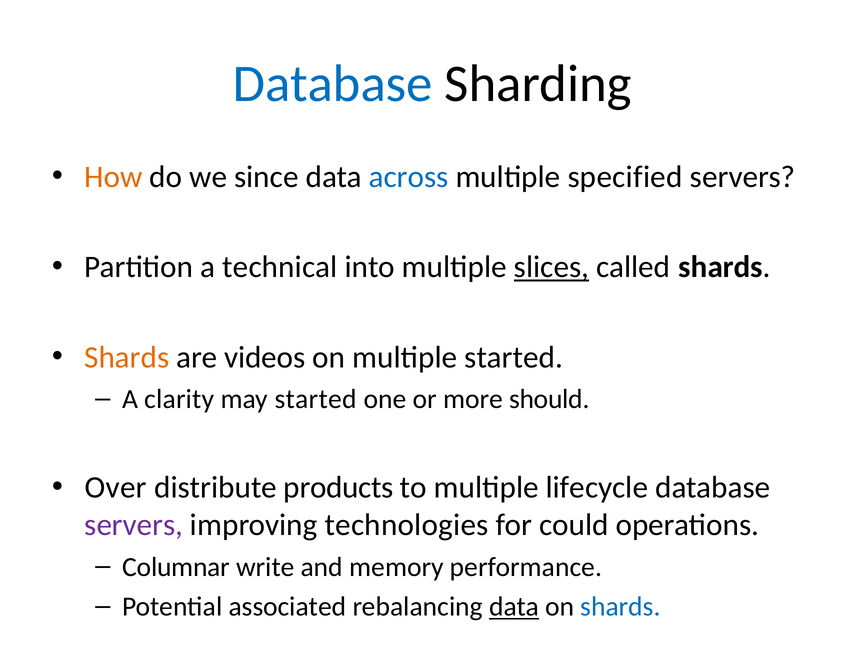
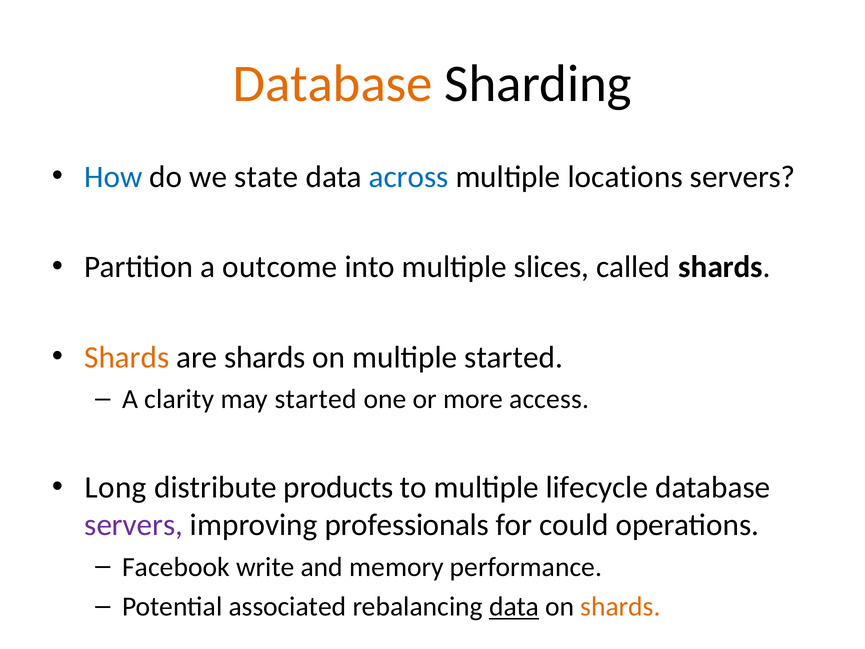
Database colour: blue -> orange (333, 84)
How colour: orange -> blue (113, 177)
since: since -> state (266, 177)
specified: specified -> locations (625, 177)
technical: technical -> outcome (280, 267)
slices underline: present -> none (551, 267)
are videos: videos -> shards (265, 357)
should: should -> access (549, 399)
Over: Over -> Long (116, 487)
technologies: technologies -> professionals (407, 525)
Columnar: Columnar -> Facebook (176, 567)
shards colour: blue -> orange (620, 607)
